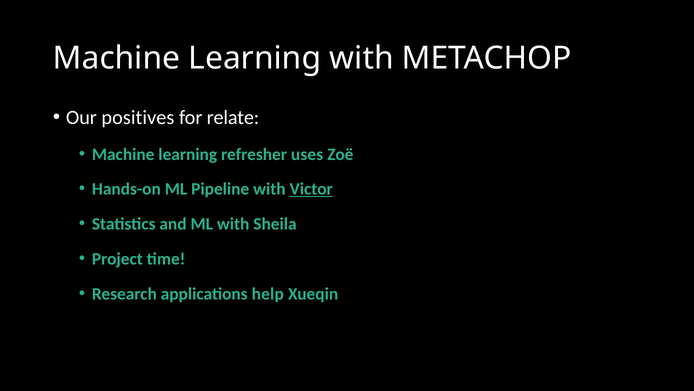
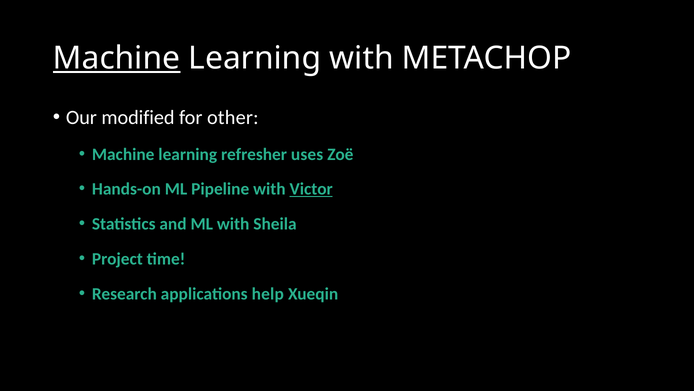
Machine underline: none -> present (117, 58)
positives: positives -> modified (138, 117)
relate: relate -> other (233, 117)
